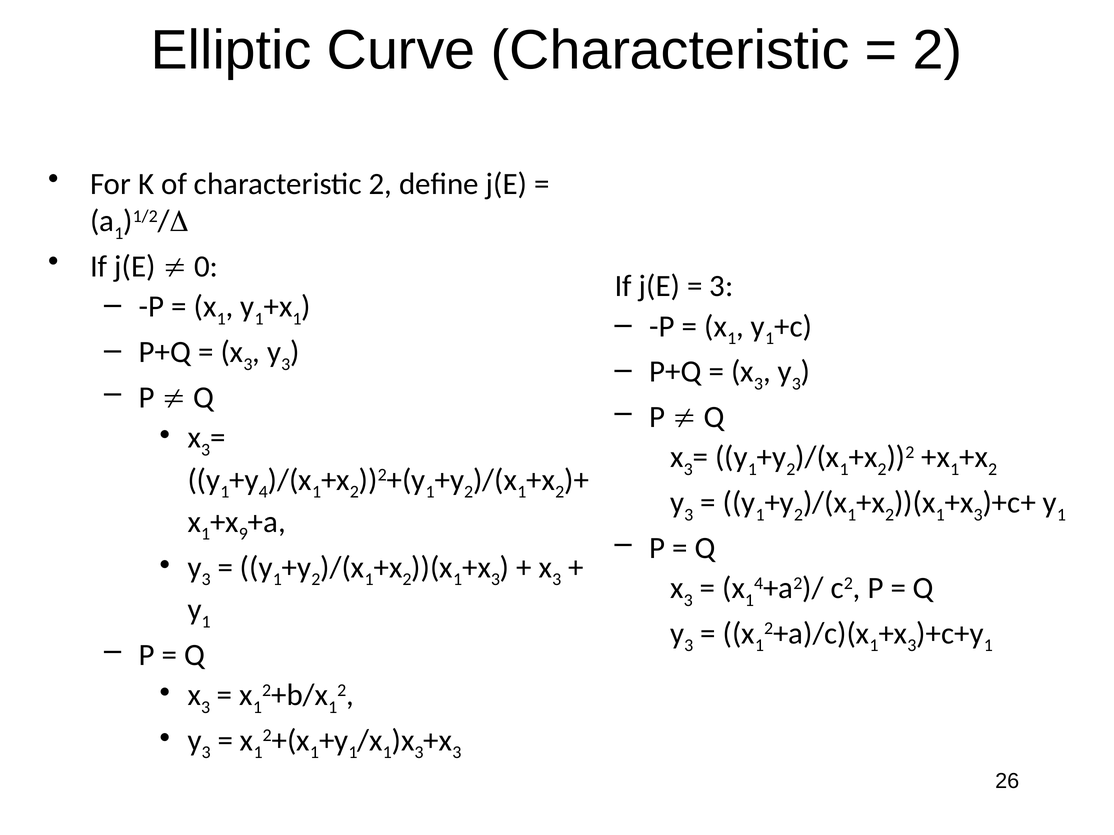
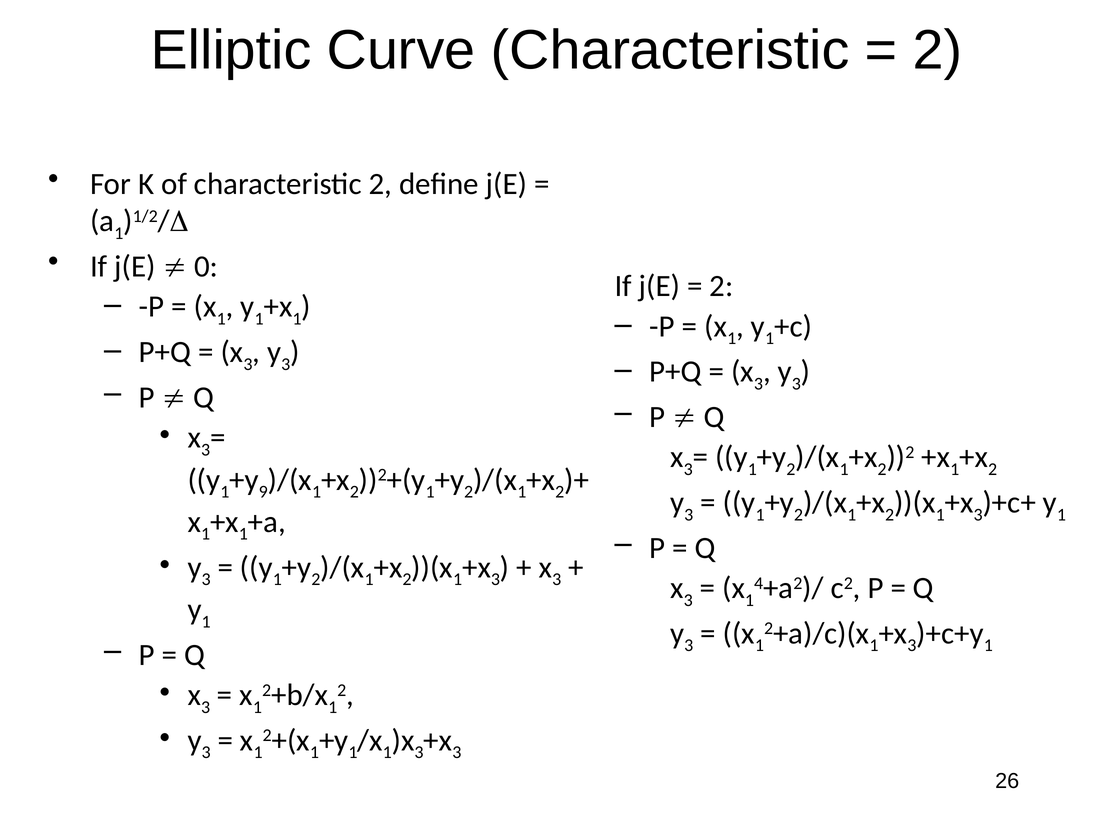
3: 3 -> 2 (721, 286)
4: 4 -> 9 (263, 492)
9: 9 -> 1 (243, 534)
